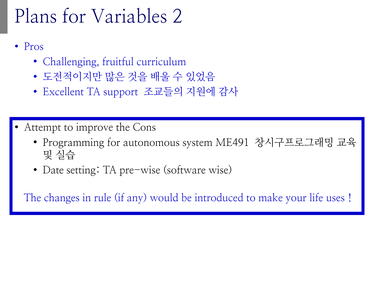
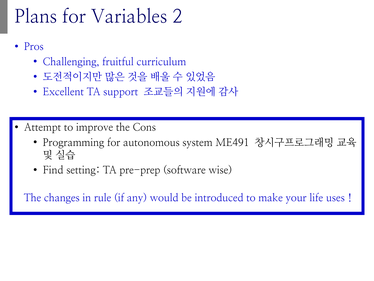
Date: Date -> Find (53, 170)
pre-wise: pre-wise -> pre-prep (140, 170)
